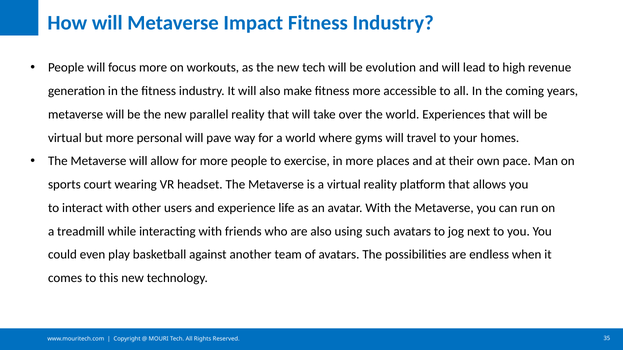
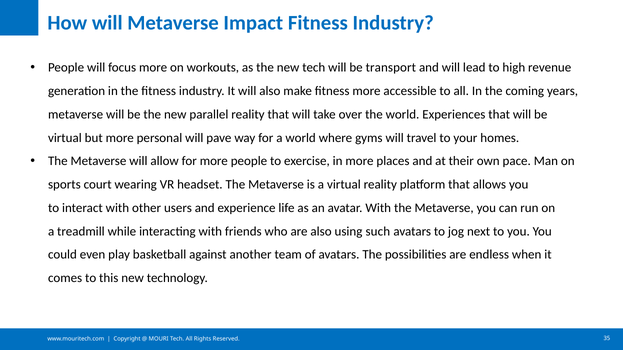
evolution: evolution -> transport (391, 68)
